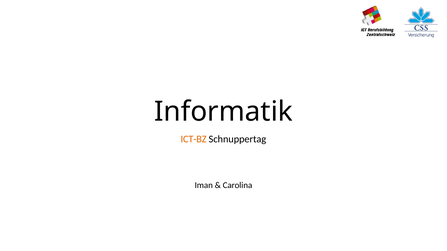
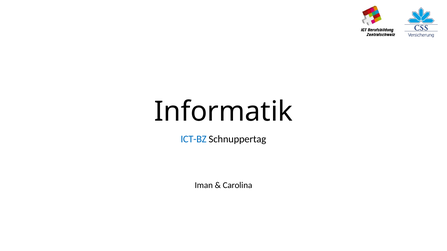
ICT-BZ colour: orange -> blue (194, 139)
